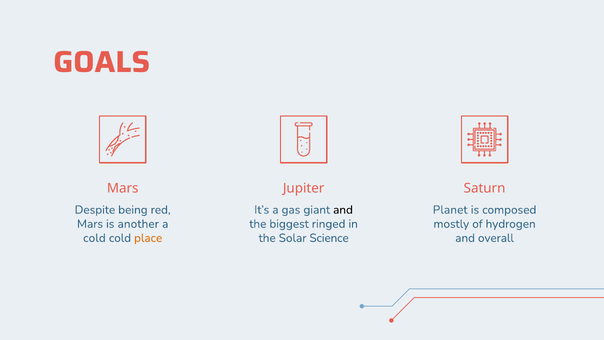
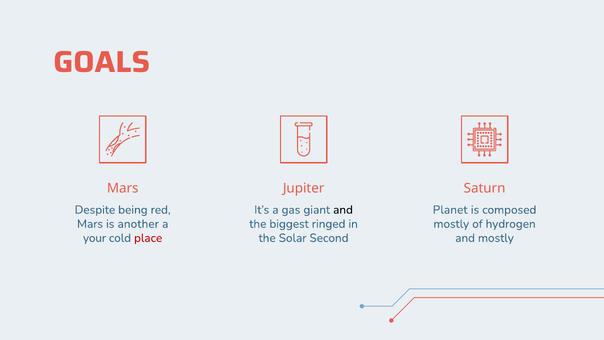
cold: cold -> your (95, 238)
place colour: orange -> red (148, 238)
Science: Science -> Second (329, 238)
and overall: overall -> mostly (496, 238)
